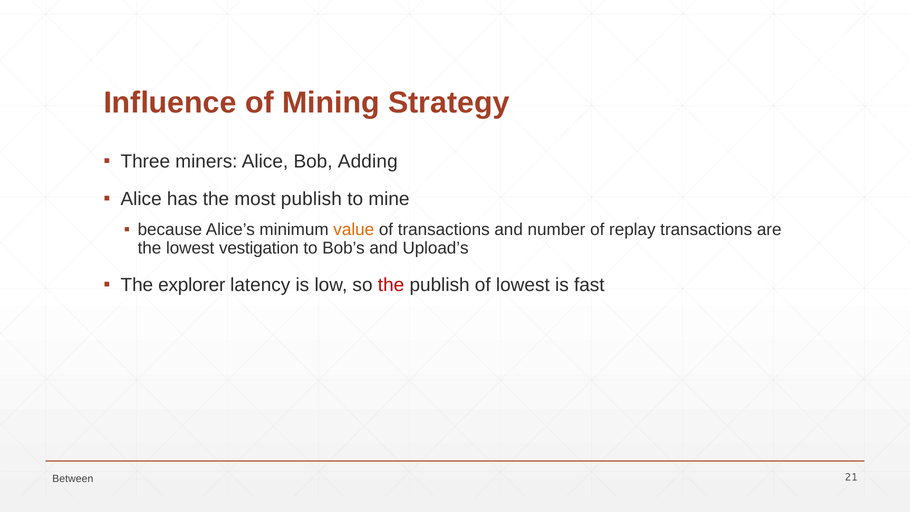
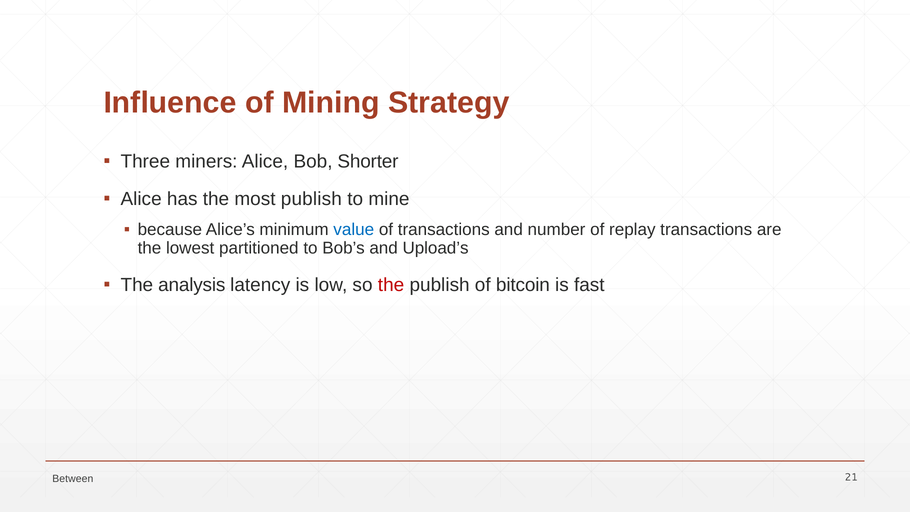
Adding: Adding -> Shorter (368, 161)
value colour: orange -> blue (354, 230)
vestigation: vestigation -> partitioned (259, 248)
explorer: explorer -> analysis (192, 285)
of lowest: lowest -> bitcoin (523, 285)
